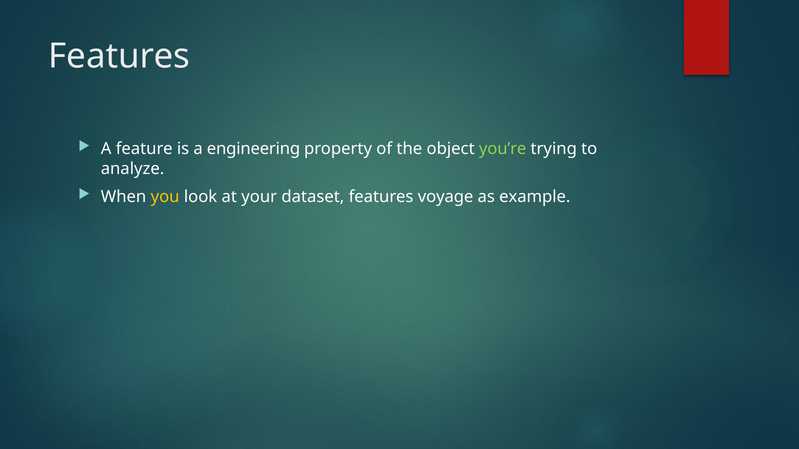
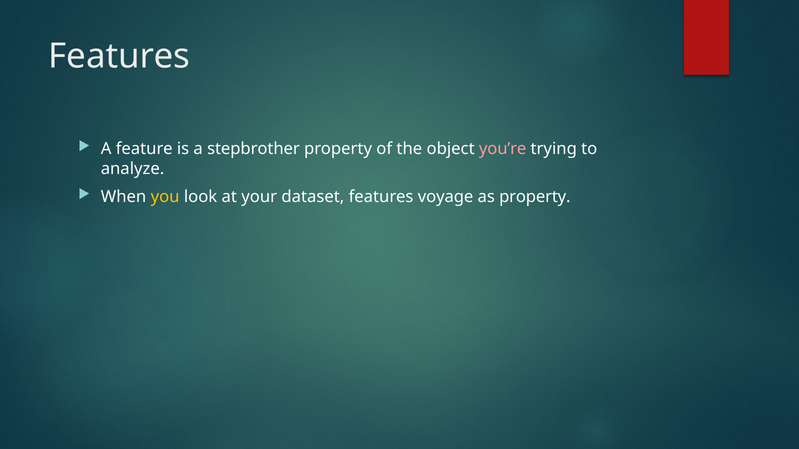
engineering: engineering -> stepbrother (253, 149)
you’re colour: light green -> pink (503, 149)
as example: example -> property (535, 197)
